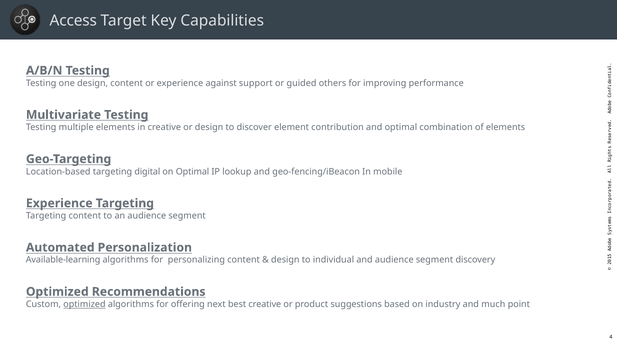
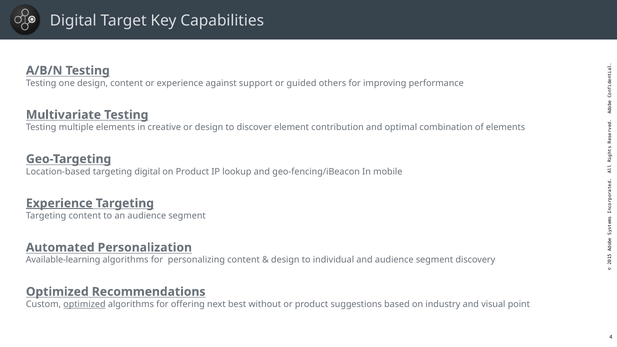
Access: Access -> Digital (73, 21)
on Optimal: Optimal -> Product (192, 172)
Experience underline: none -> present (59, 203)
best creative: creative -> without (265, 304)
much: much -> visual (493, 304)
